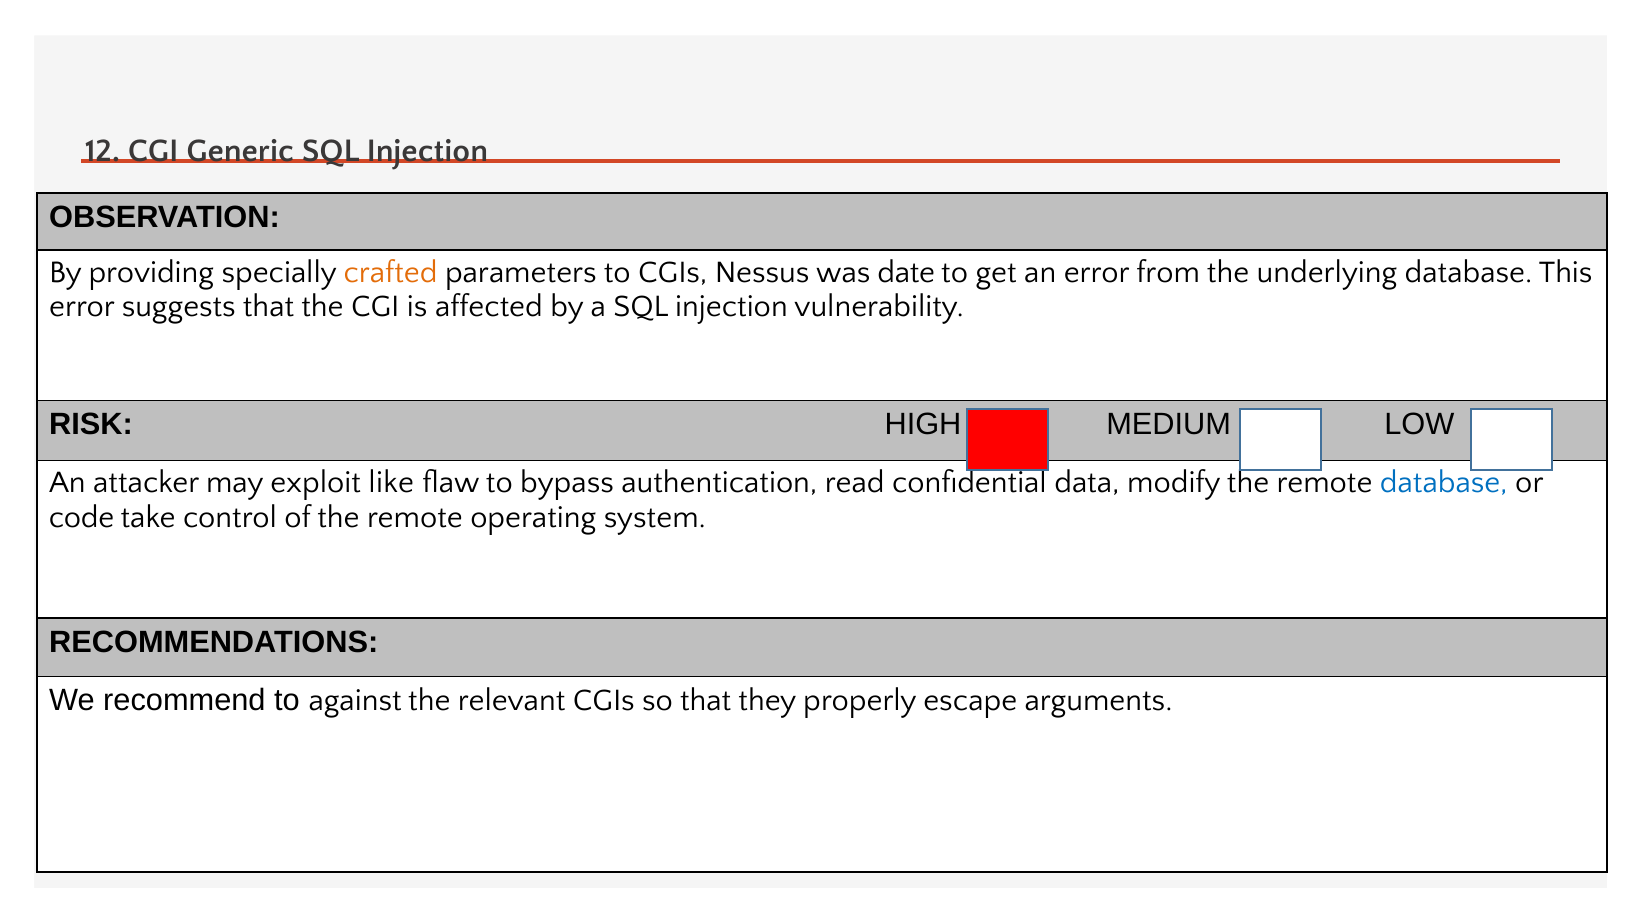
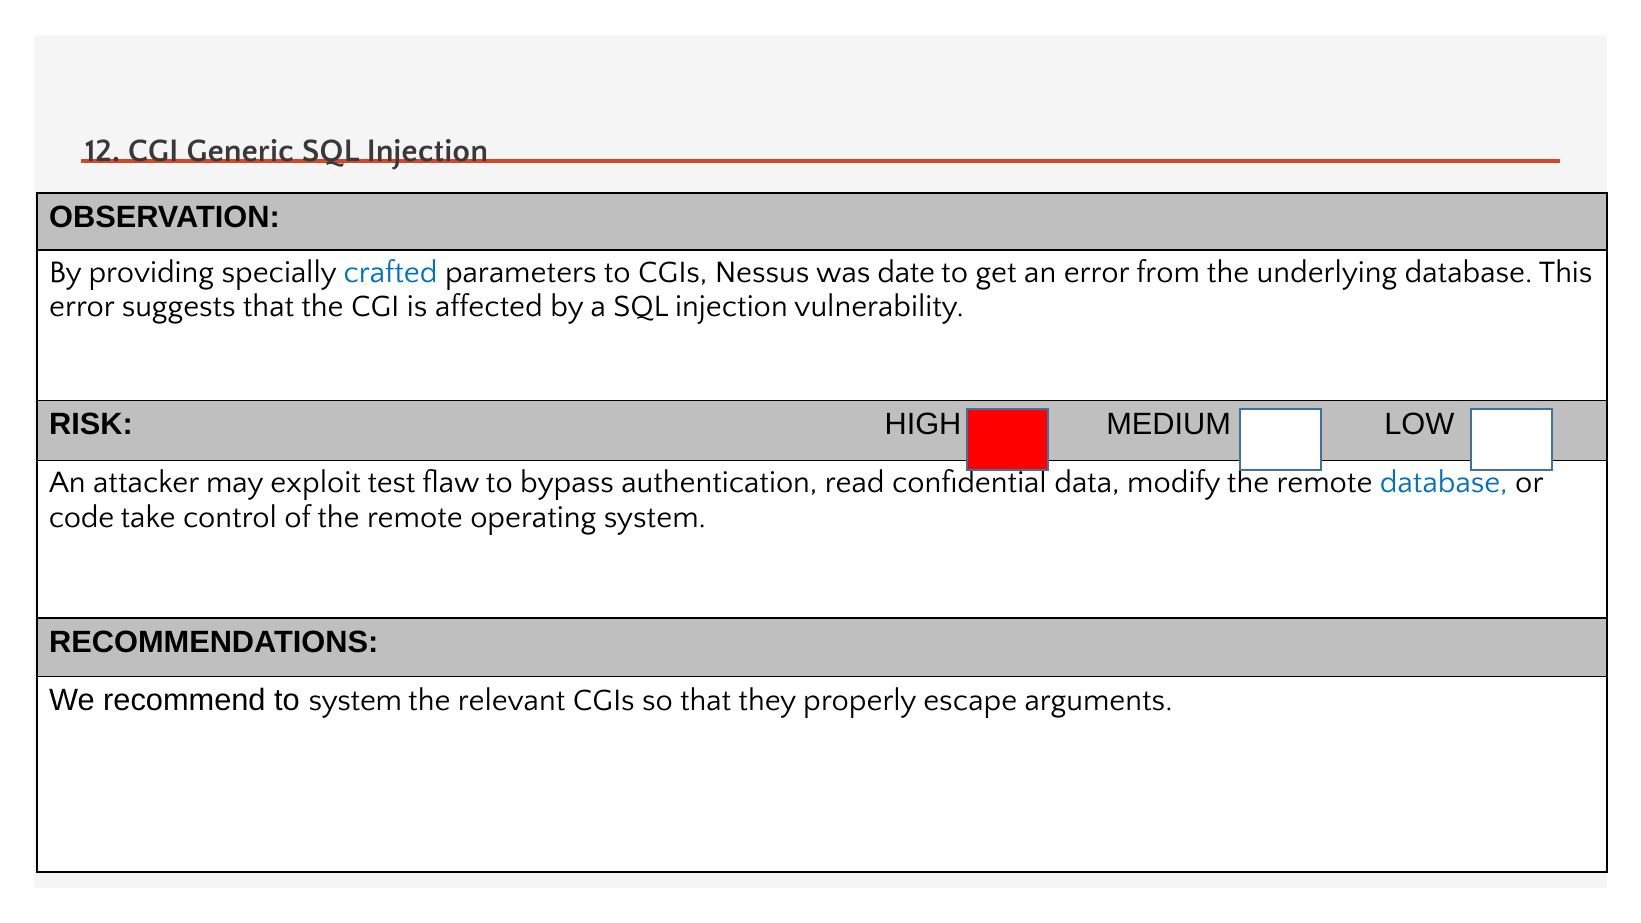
crafted colour: orange -> blue (391, 272)
like: like -> test (392, 483)
to against: against -> system (355, 701)
